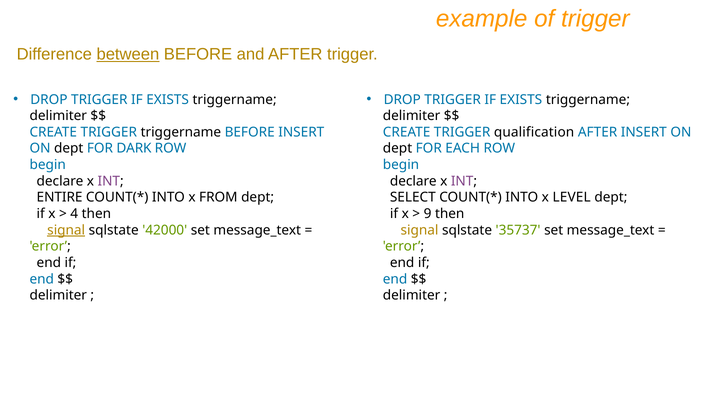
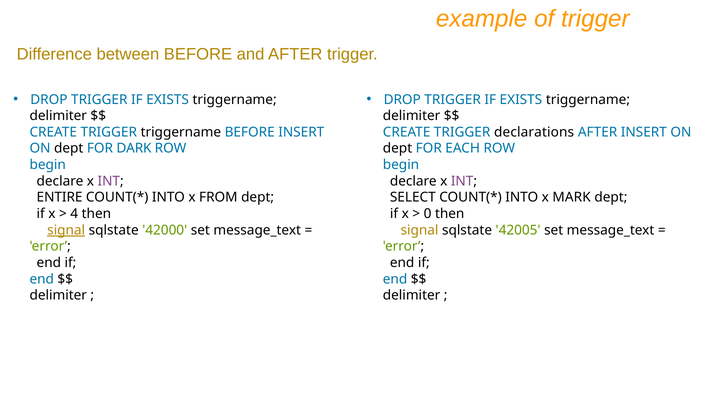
between underline: present -> none (128, 55)
qualification: qualification -> declarations (534, 132)
LEVEL: LEVEL -> MARK (572, 198)
9: 9 -> 0 (428, 214)
35737: 35737 -> 42005 (518, 230)
